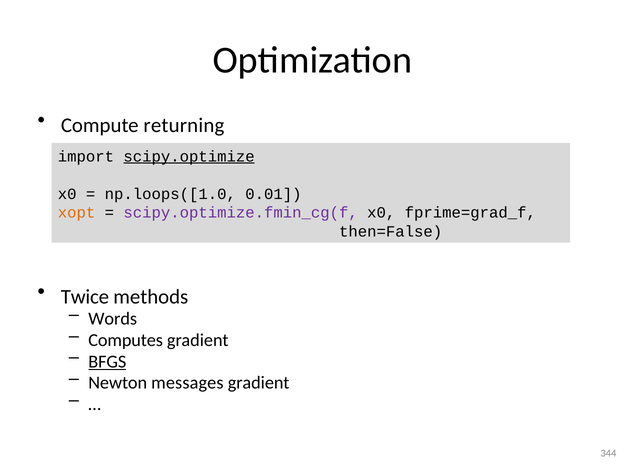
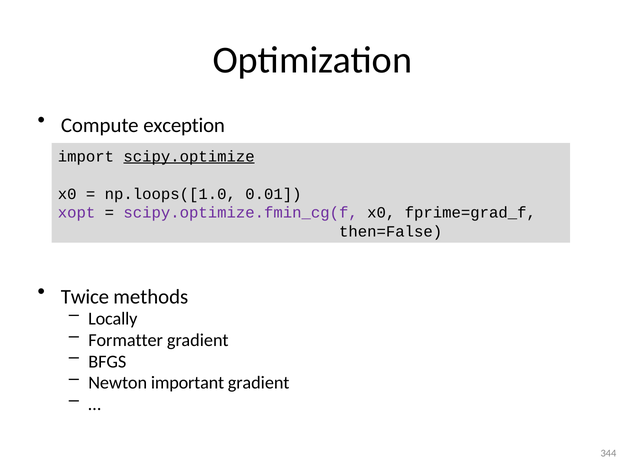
returning: returning -> exception (184, 126)
xopt colour: orange -> purple (77, 213)
Words: Words -> Locally (113, 319)
Computes: Computes -> Formatter (126, 341)
BFGS underline: present -> none (107, 362)
messages: messages -> important (188, 384)
